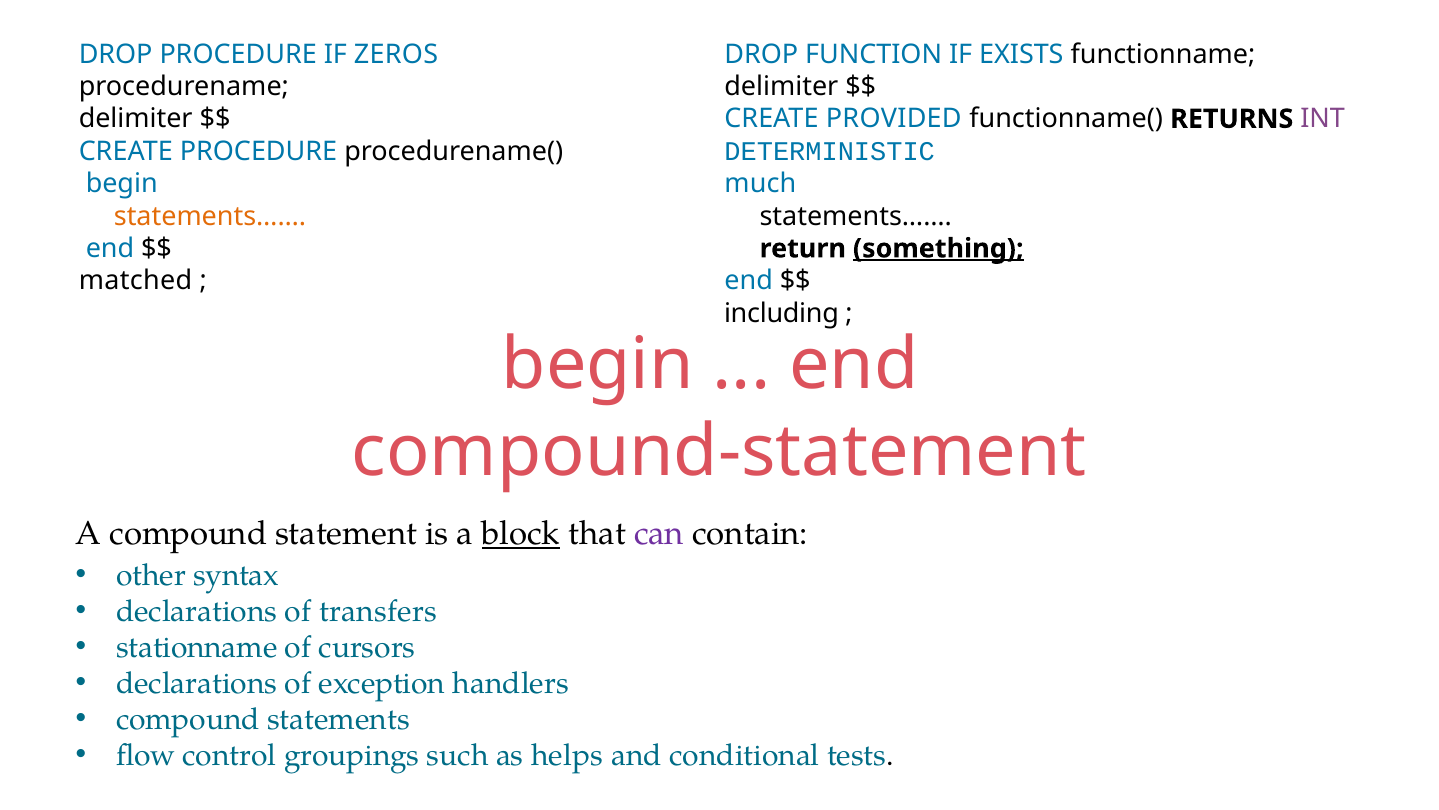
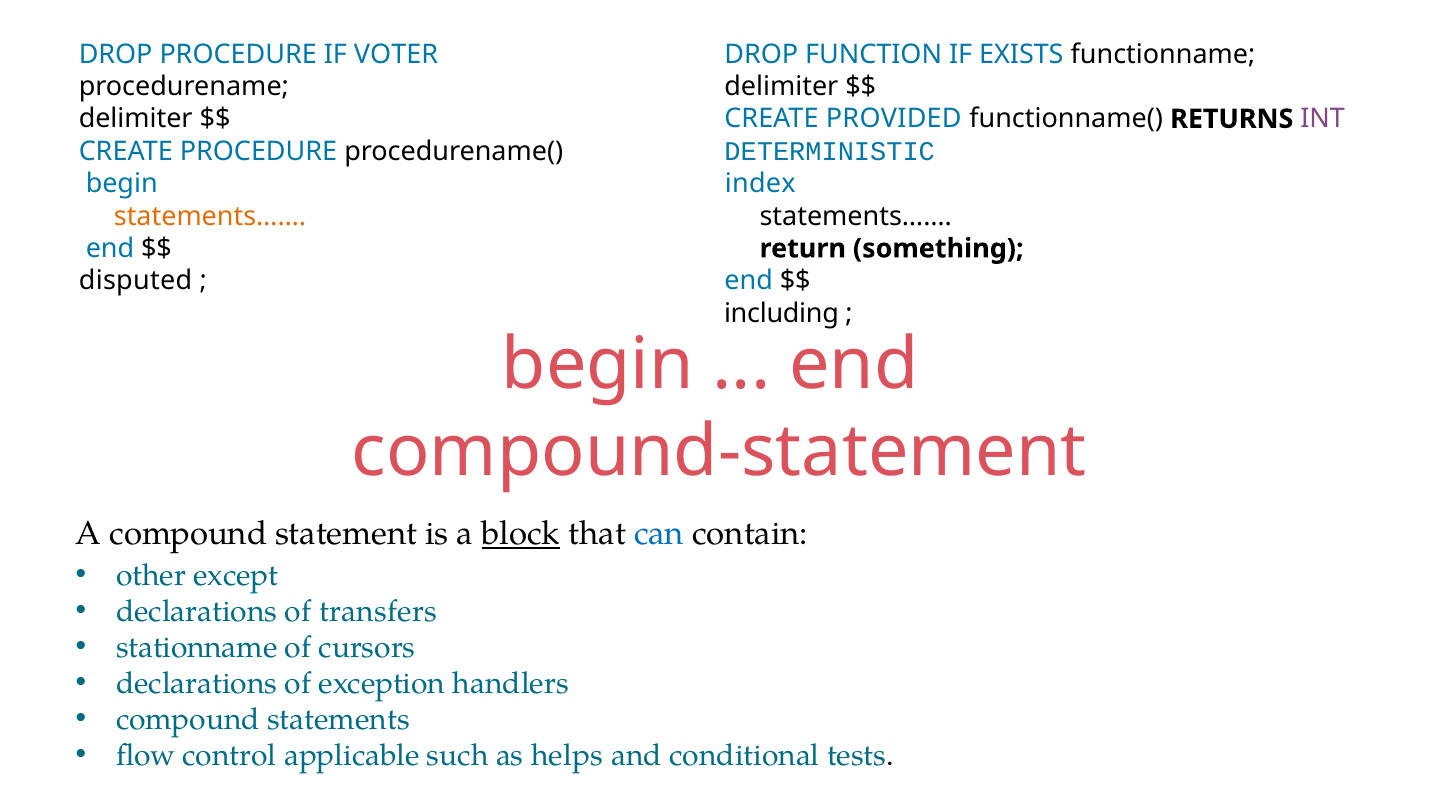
ZEROS: ZEROS -> VOTER (396, 54)
much: much -> index (760, 184)
something underline: present -> none (938, 248)
matched: matched -> disputed (136, 281)
can colour: purple -> blue (659, 534)
syntax: syntax -> except (236, 575)
groupings: groupings -> applicable (352, 755)
